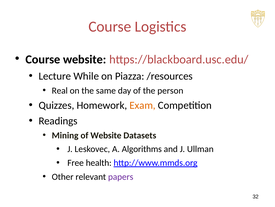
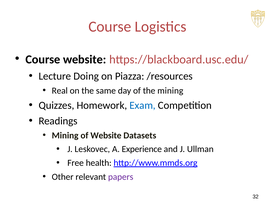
While: While -> Doing (86, 76)
the person: person -> mining (170, 90)
Exam colour: orange -> blue (143, 105)
Algorithms: Algorithms -> Experience (142, 149)
